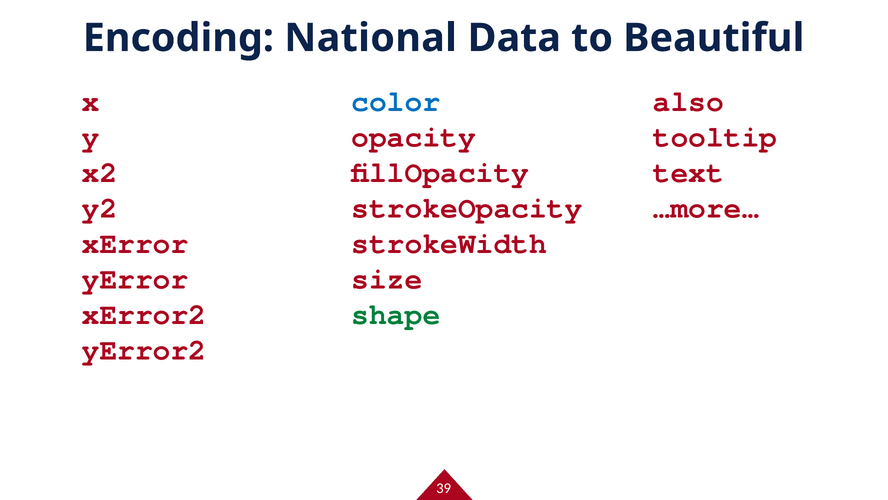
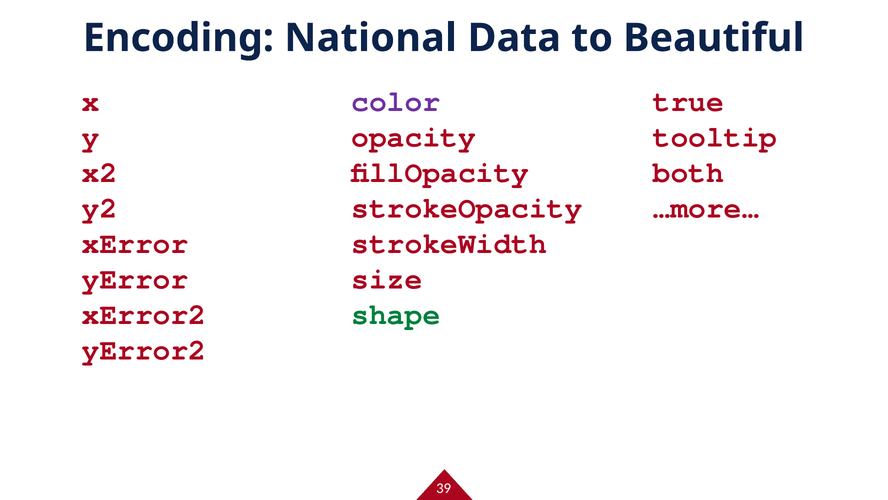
color colour: blue -> purple (396, 101)
also: also -> true (688, 101)
text: text -> both (688, 172)
